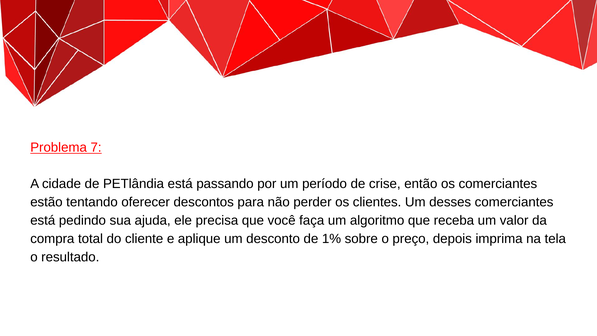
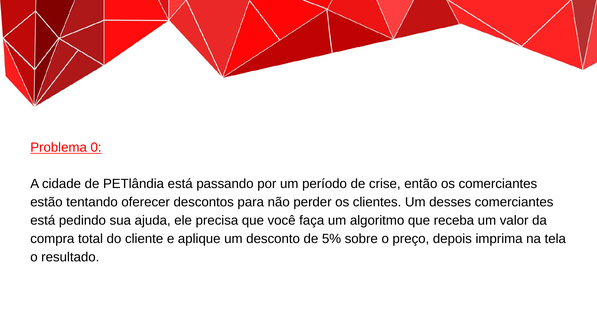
7: 7 -> 0 (96, 147)
1%: 1% -> 5% (332, 239)
